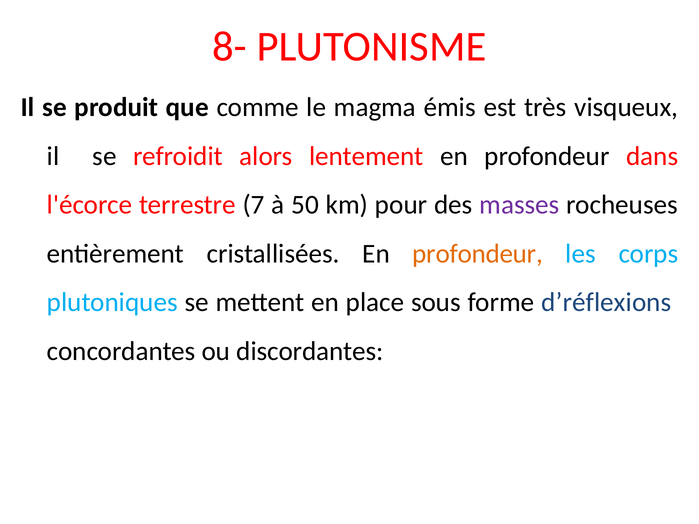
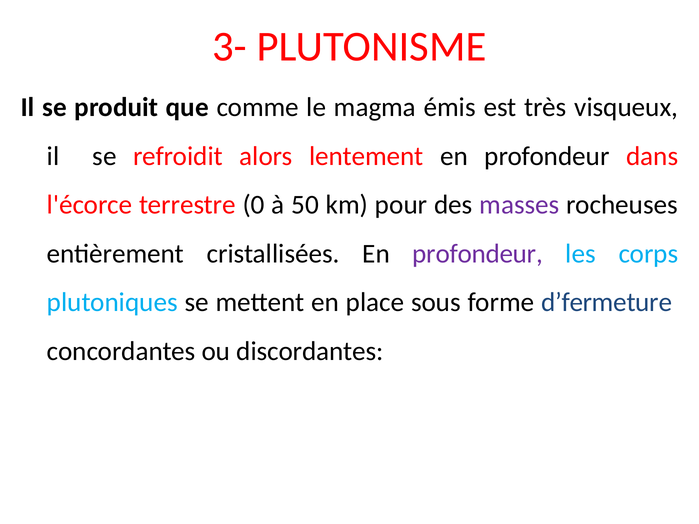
8-: 8- -> 3- (230, 47)
7: 7 -> 0 (254, 205)
profondeur colour: orange -> purple (478, 254)
d’réflexions: d’réflexions -> d’fermeture (607, 303)
